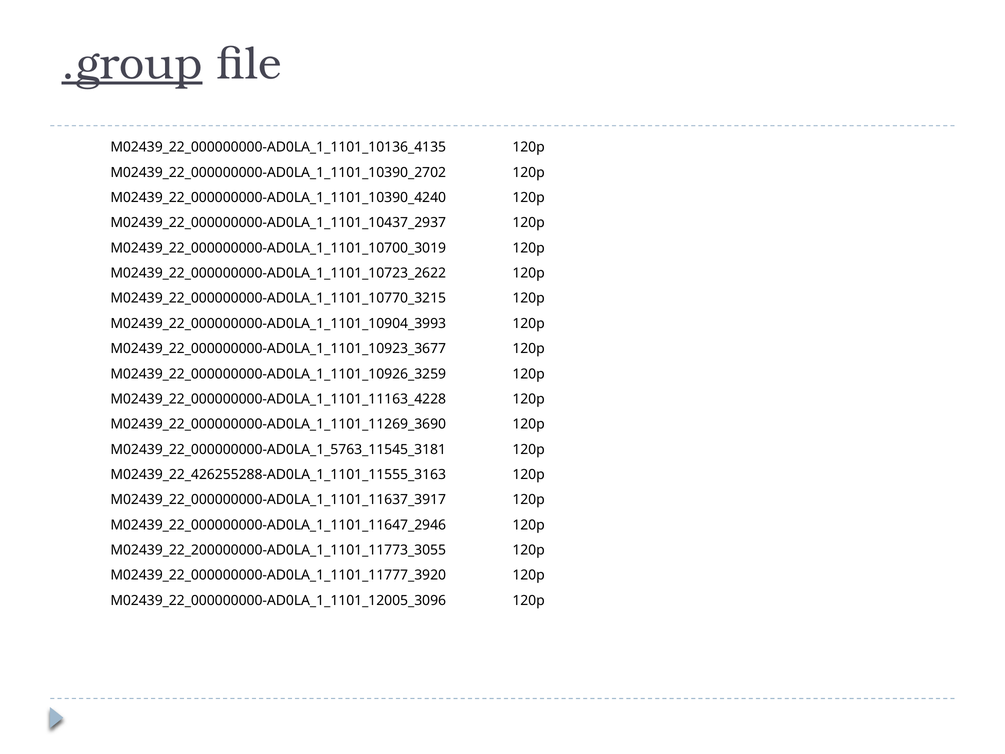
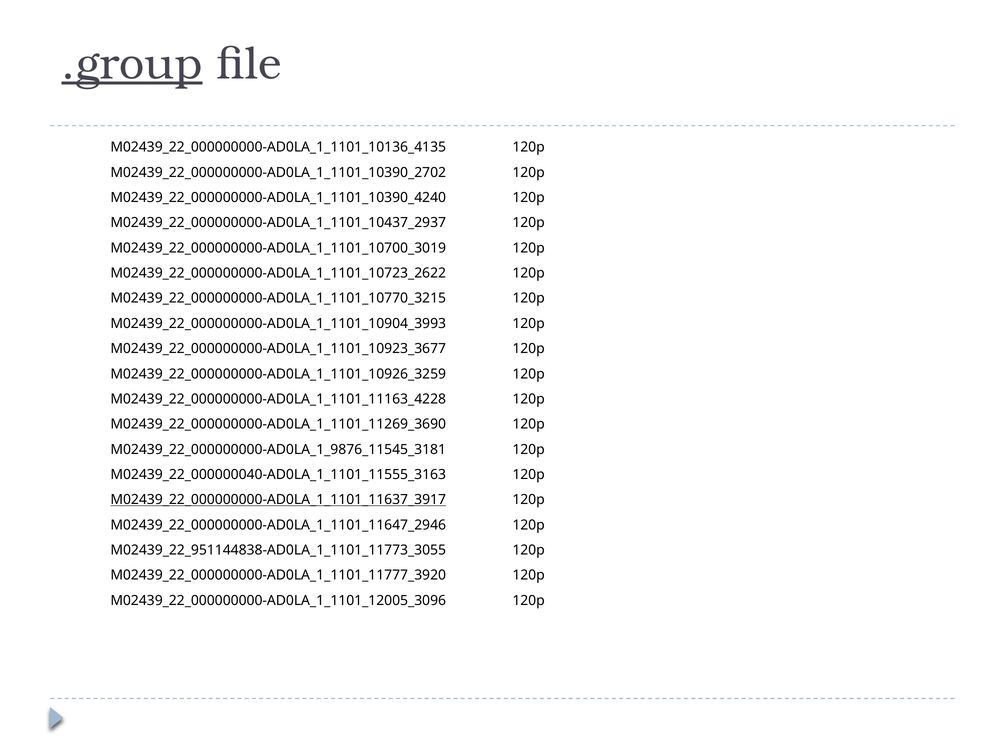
M02439_22_000000000-AD0LA_1_5763_11545_3181: M02439_22_000000000-AD0LA_1_5763_11545_3181 -> M02439_22_000000000-AD0LA_1_9876_11545_3181 (278, 449)
M02439_22_426255288-AD0LA_1_1101_11555_3163: M02439_22_426255288-AD0LA_1_1101_11555_3163 -> M02439_22_000000040-AD0LA_1_1101_11555_3163 (278, 474)
M02439_22_000000000-AD0LA_1_1101_11637_3917 underline: none -> present (278, 500)
M02439_22_200000000-AD0LA_1_1101_11773_3055: M02439_22_200000000-AD0LA_1_1101_11773_3055 -> M02439_22_951144838-AD0LA_1_1101_11773_3055 (278, 550)
